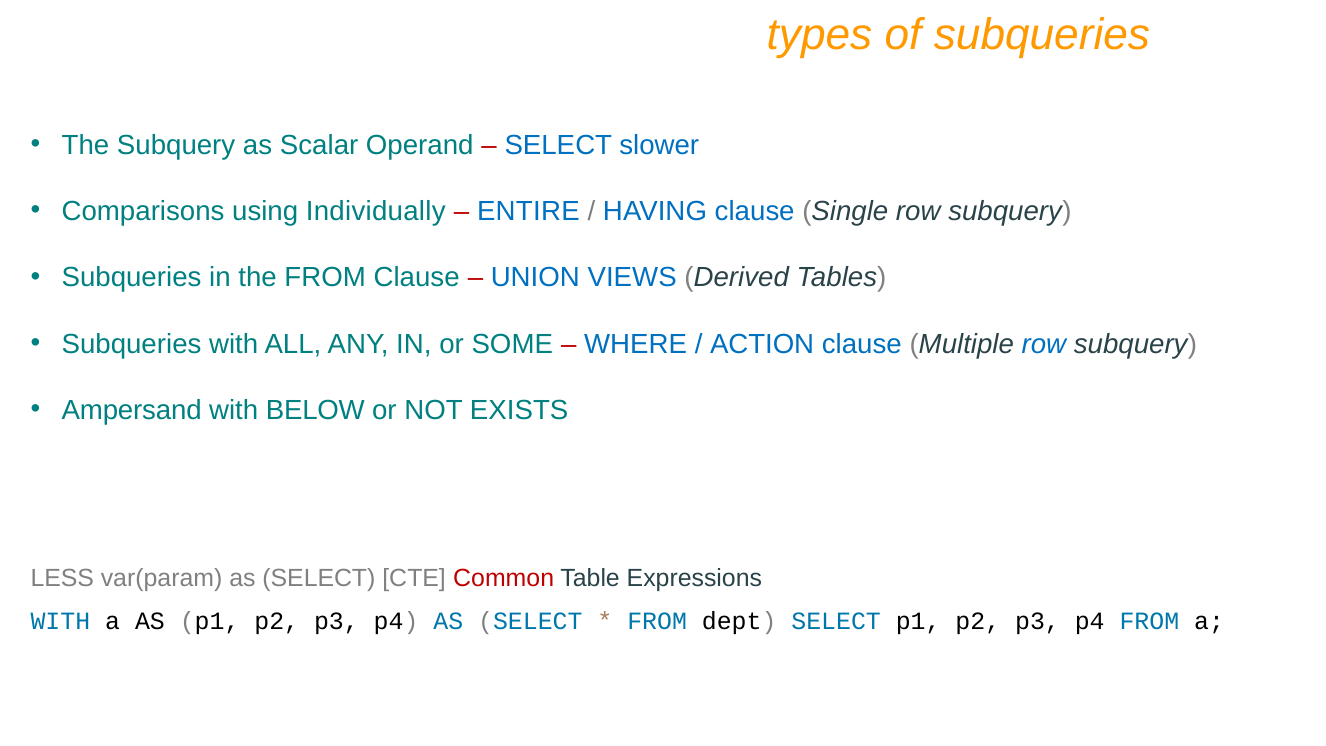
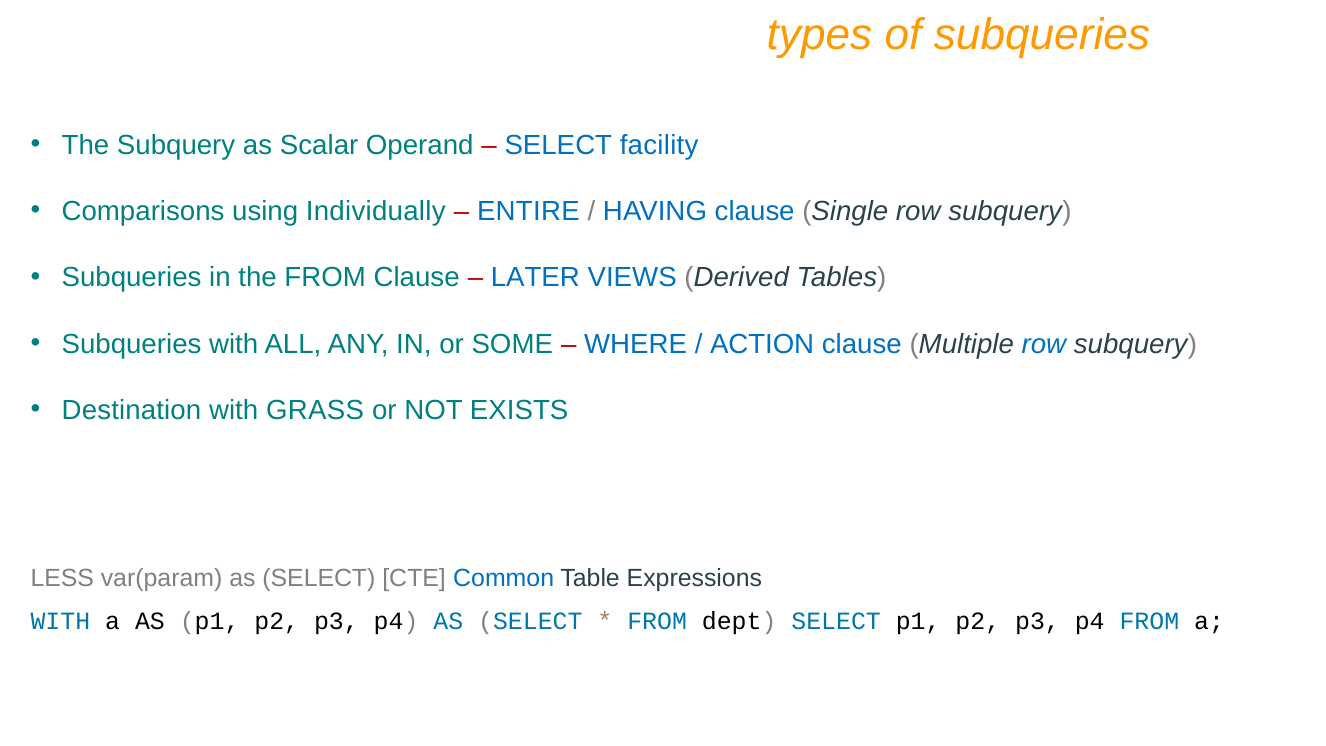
slower: slower -> facility (659, 145)
UNION: UNION -> LATER (535, 278)
Ampersand: Ampersand -> Destination (132, 410)
BELOW: BELOW -> GRASS (315, 410)
Common colour: red -> blue (504, 578)
